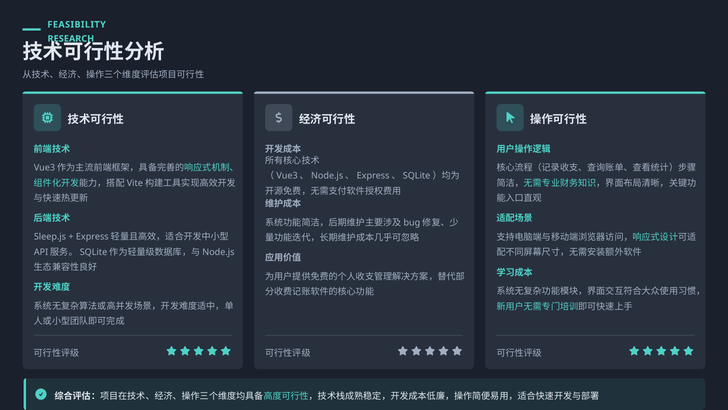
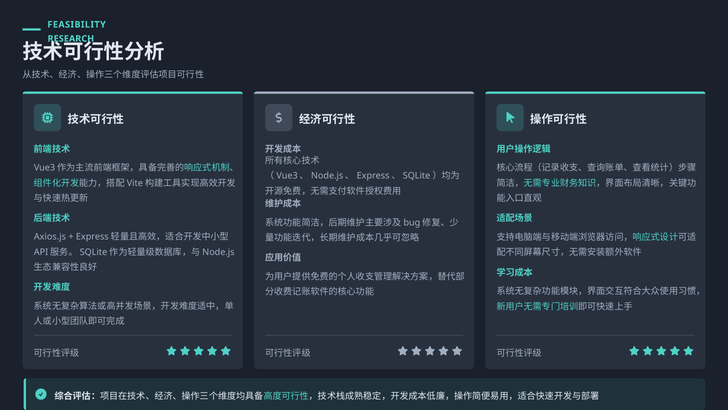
Sleep.js: Sleep.js -> Axios.js (50, 237)
